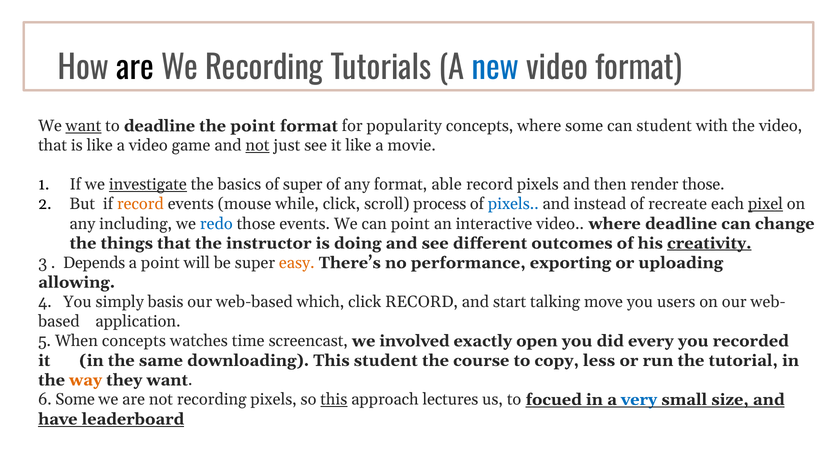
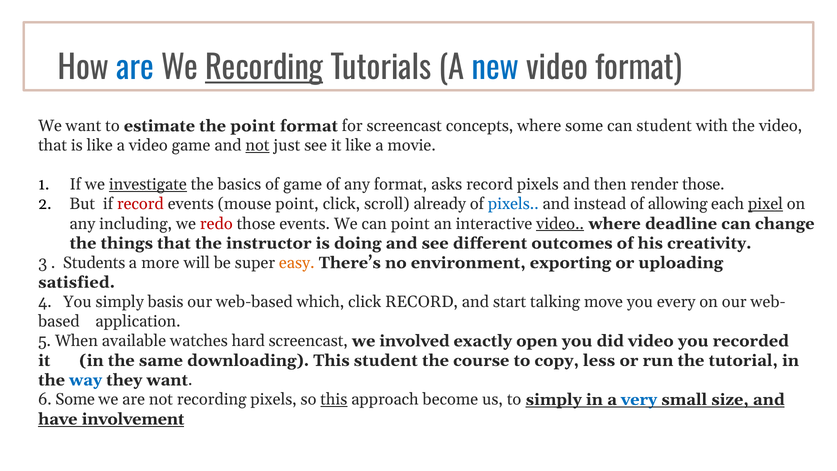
are colour: black -> blue (135, 69)
Recording underline: none -> present (264, 69)
want underline: present -> none (83, 126)
to deadline: deadline -> estimate (159, 126)
for popularity: popularity -> screencast (404, 126)
of super: super -> game (303, 185)
able: able -> asks (447, 185)
record colour: orange -> red (140, 204)
mouse while: while -> point (297, 204)
process: process -> already (440, 204)
recreate: recreate -> allowing (678, 204)
redo colour: blue -> red (216, 224)
video underline: none -> present (560, 224)
creativity underline: present -> none (709, 243)
Depends: Depends -> Students (94, 263)
a point: point -> more (160, 263)
performance: performance -> environment (468, 263)
allowing: allowing -> satisfied (77, 282)
users: users -> every (676, 302)
When concepts: concepts -> available (134, 341)
time: time -> hard (248, 341)
did every: every -> video (651, 341)
way colour: orange -> blue (86, 380)
lectures: lectures -> become (450, 399)
to focued: focued -> simply (554, 399)
leaderboard: leaderboard -> involvement (133, 419)
